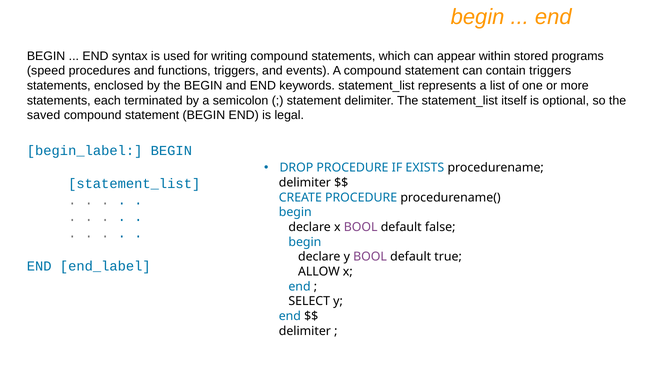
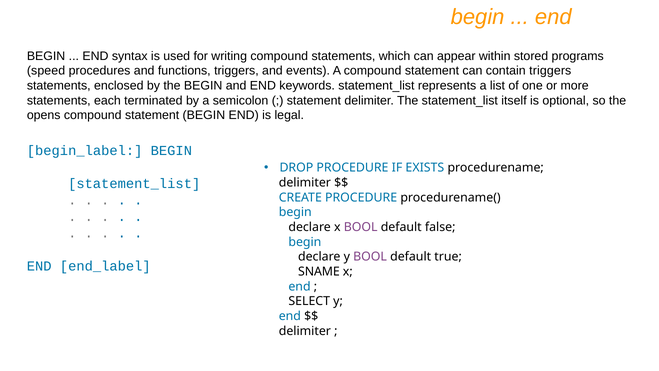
saved: saved -> opens (44, 115)
ALLOW: ALLOW -> SNAME (319, 271)
